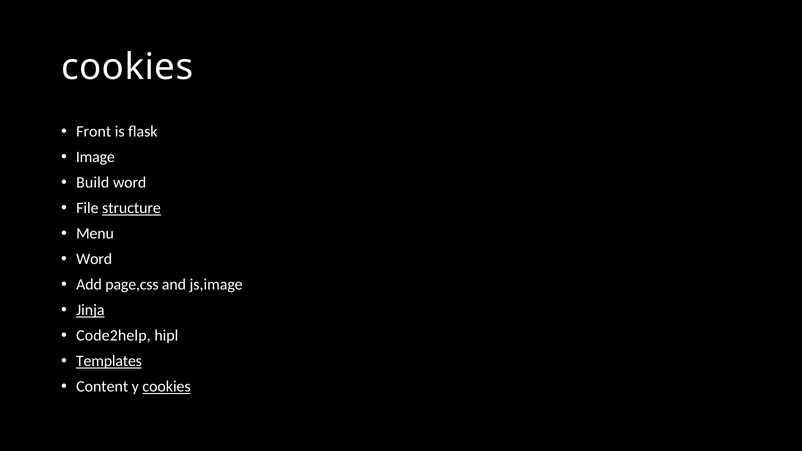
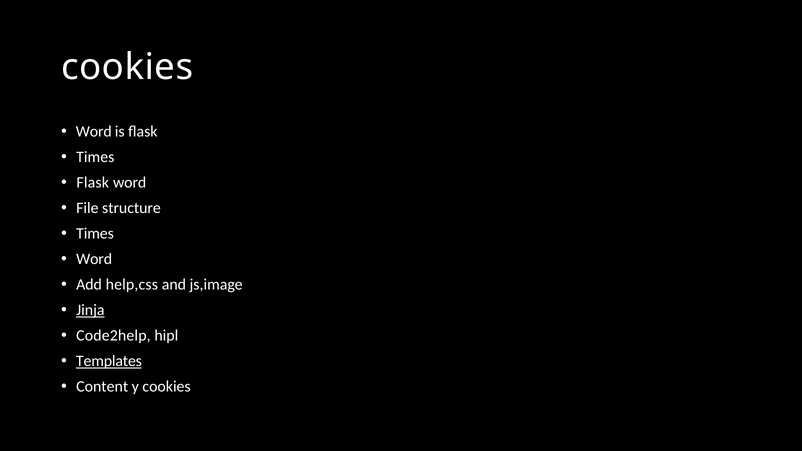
Front: Front -> Word (94, 132)
Image: Image -> Times (95, 157)
Build: Build -> Flask (93, 183)
structure underline: present -> none (131, 208)
Menu: Menu -> Times (95, 234)
page,css: page,css -> help,css (132, 285)
cookies underline: present -> none (167, 387)
